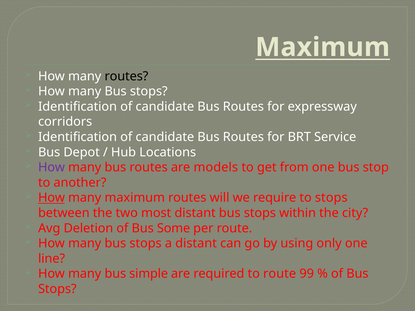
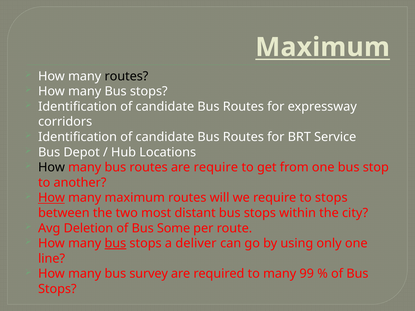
How colour: purple -> black (51, 168)
are models: models -> require (216, 168)
bus underline: none -> present (115, 244)
a distant: distant -> deliver (196, 244)
simple: simple -> survey (149, 274)
to route: route -> many (280, 274)
